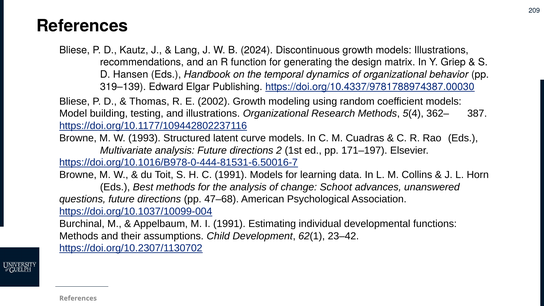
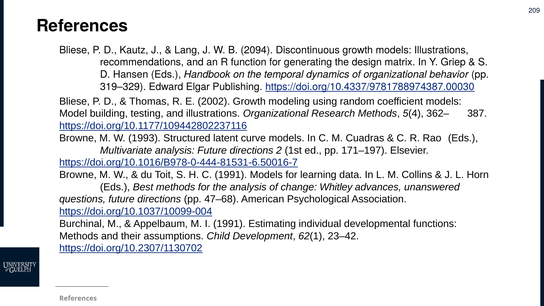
2024: 2024 -> 2094 (257, 50)
319–139: 319–139 -> 319–329 (123, 87)
Schoot: Schoot -> Whitley (336, 187)
